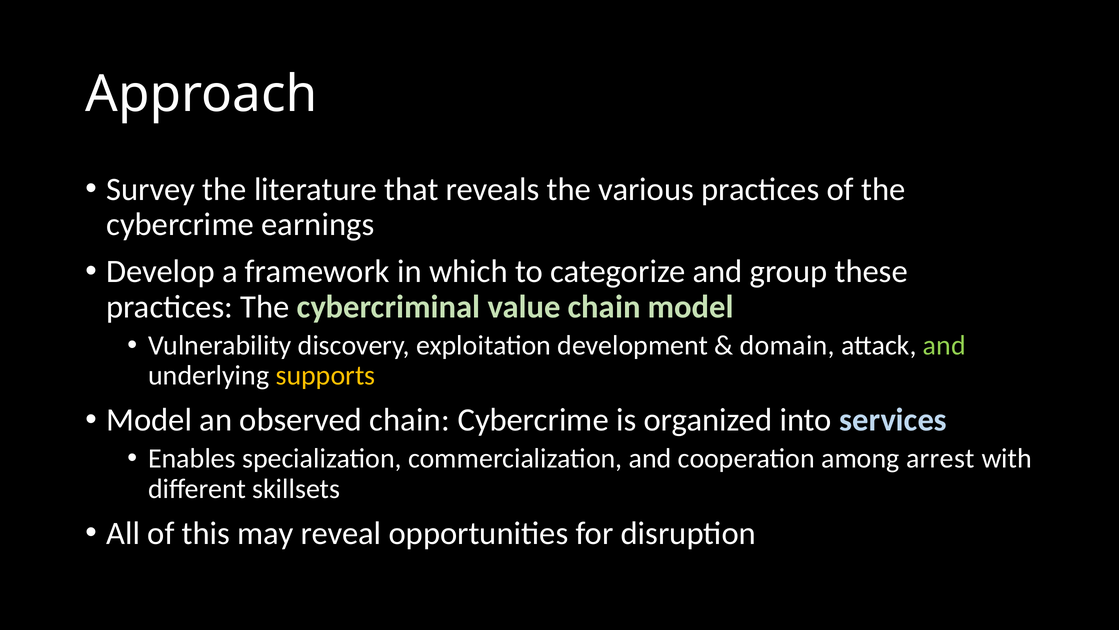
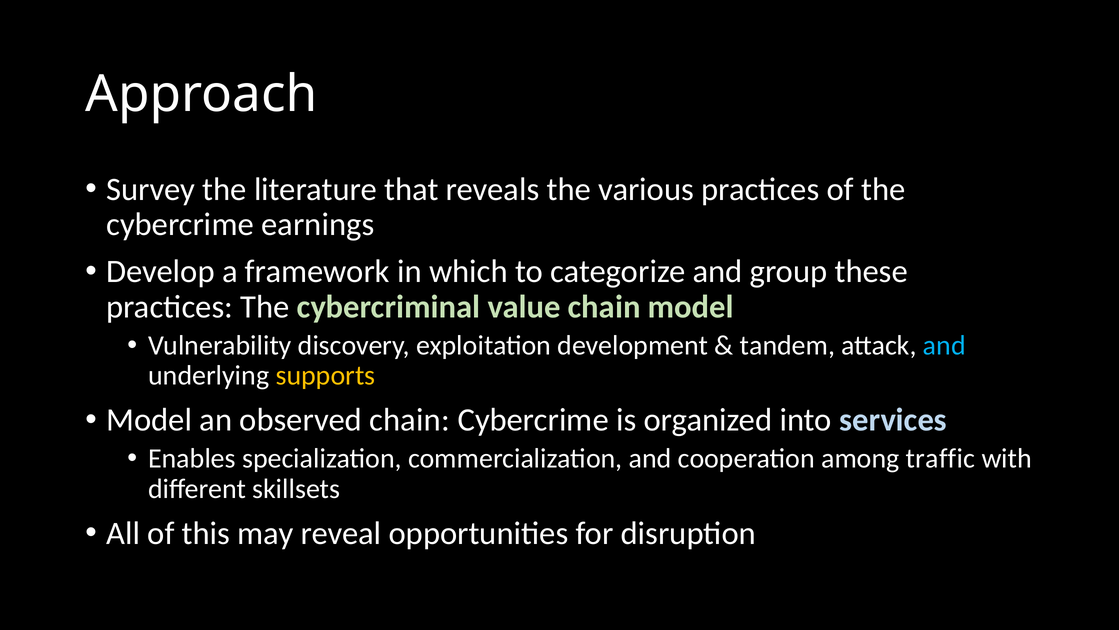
domain: domain -> tandem (787, 345)
and colour: light green -> light blue (944, 345)
arrest: arrest -> traffic (940, 458)
